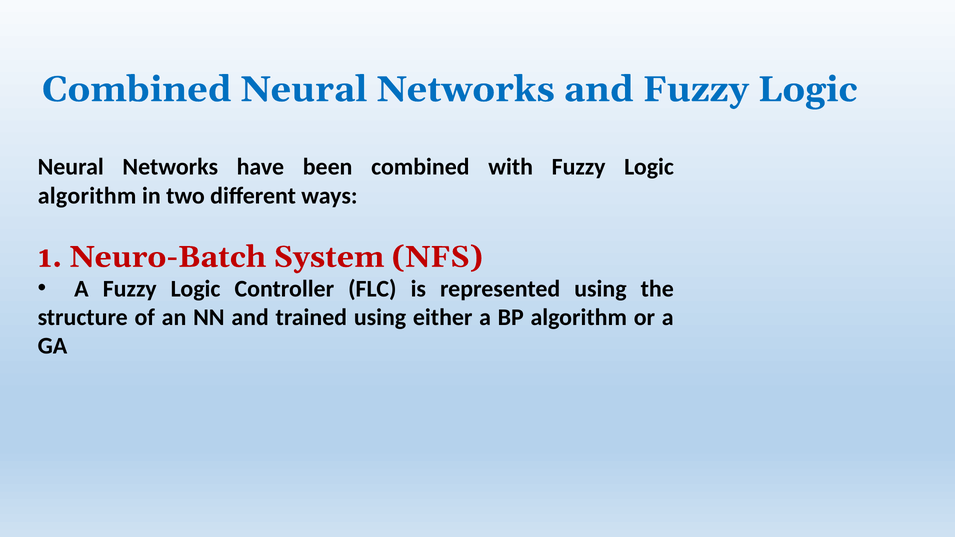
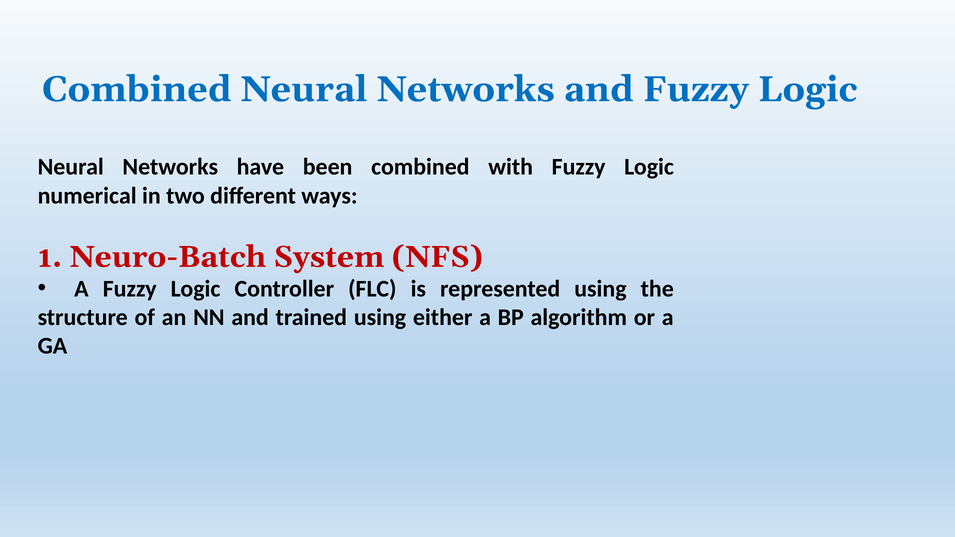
algorithm: algorithm -> numerical (87, 196)
